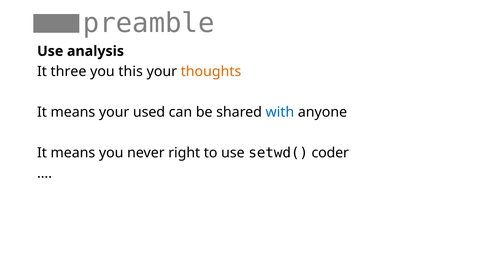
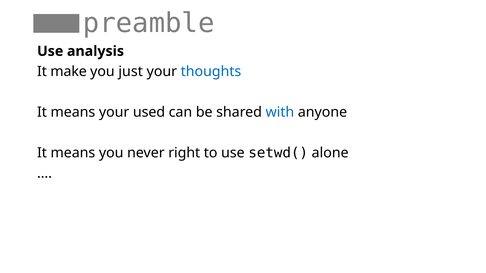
three: three -> make (69, 72)
this: this -> just (131, 72)
thoughts colour: orange -> blue (211, 72)
coder: coder -> alone (330, 153)
